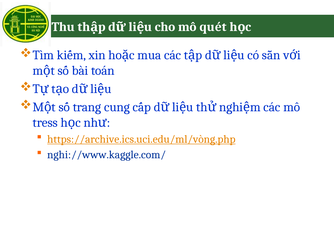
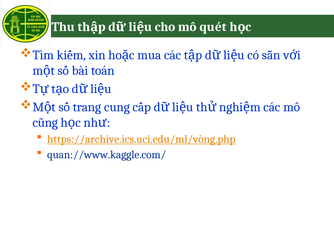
tress: tress -> cũng (45, 123)
nghi://www.kaggle.com/: nghi://www.kaggle.com/ -> quan://www.kaggle.com/ (107, 155)
